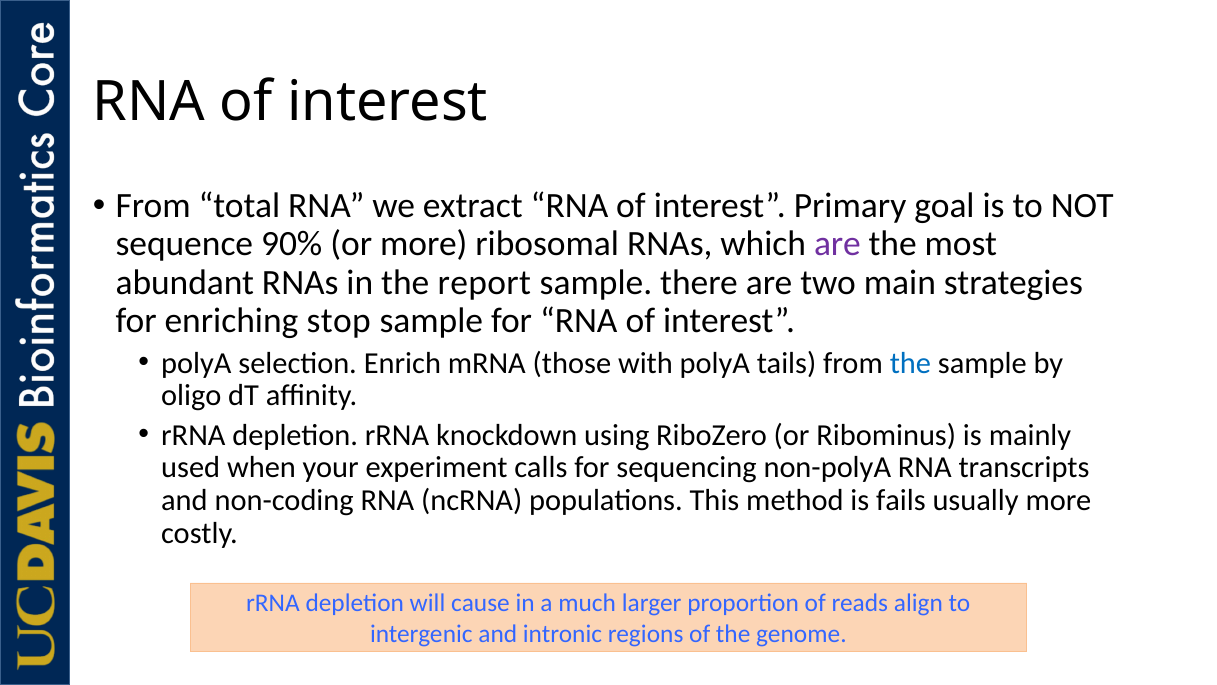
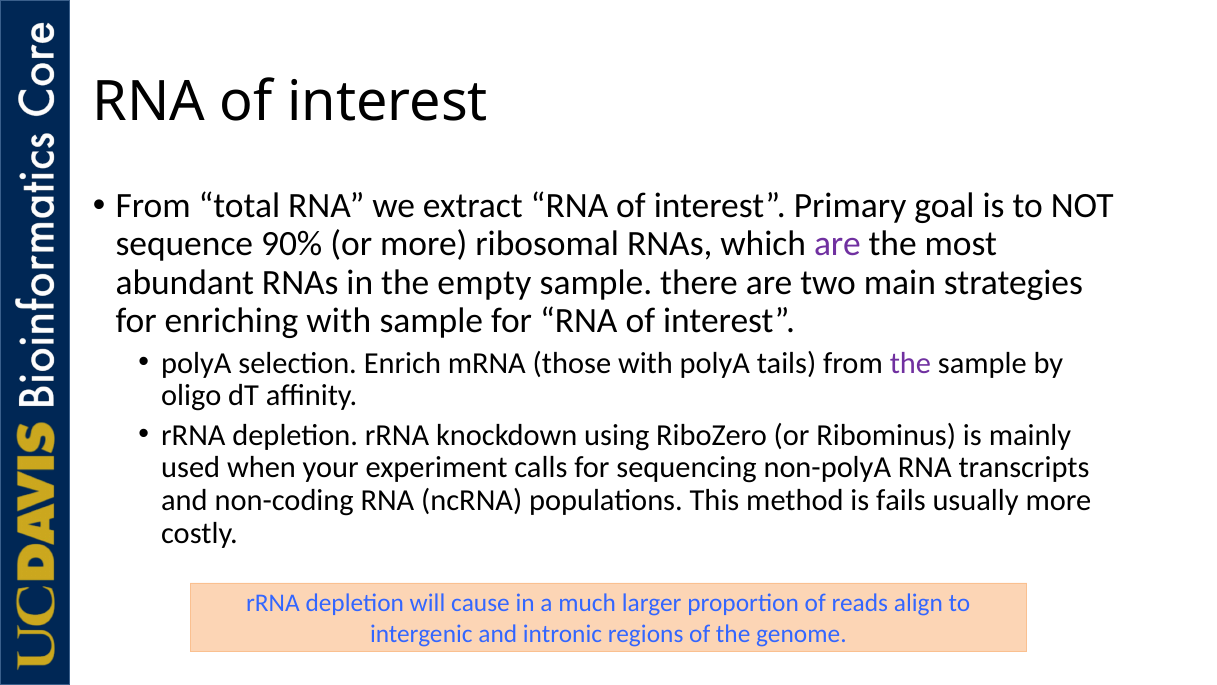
report: report -> empty (484, 282)
enriching stop: stop -> with (339, 321)
the colour: blue -> purple (910, 363)
